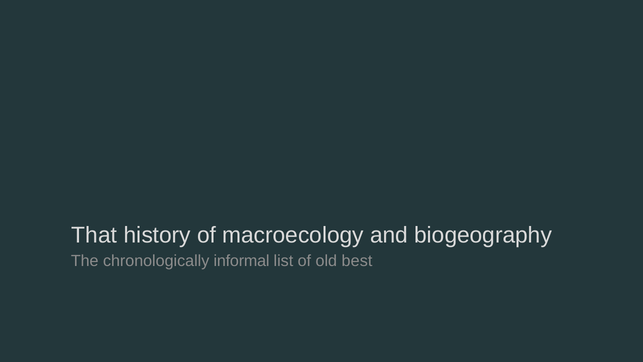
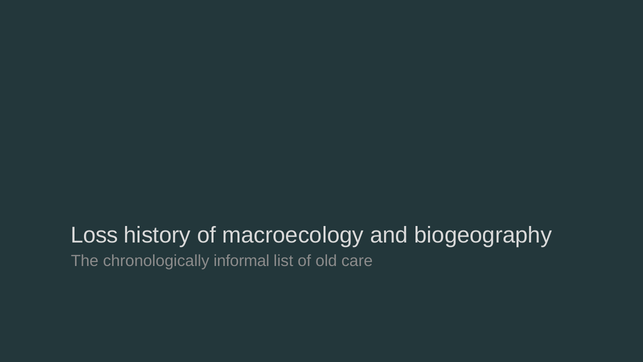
That: That -> Loss (94, 235)
best: best -> care (357, 261)
